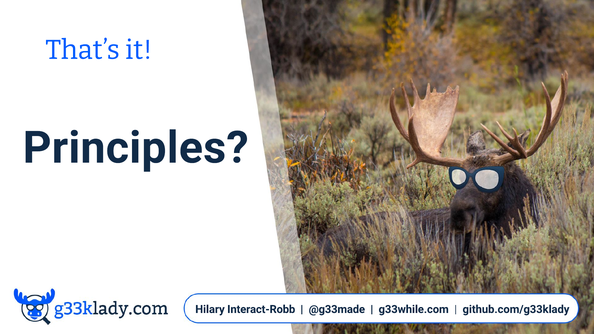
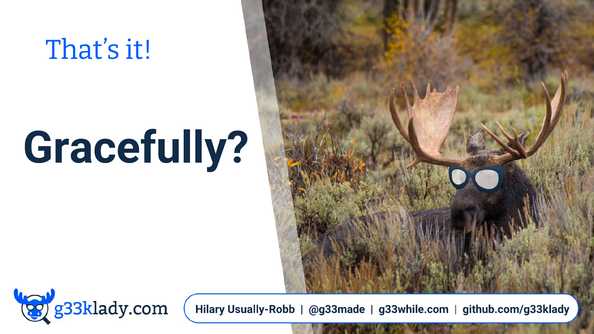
Principles: Principles -> Gracefully (136, 148)
Interact-Robb: Interact-Robb -> Usually-Robb (261, 309)
